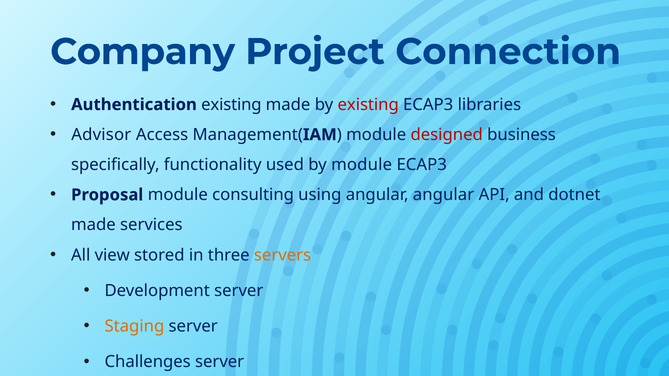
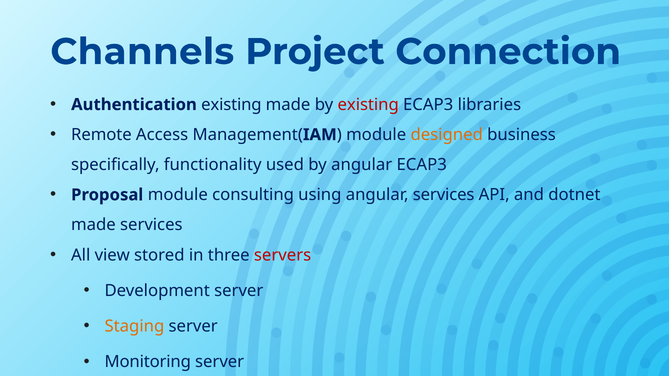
Company: Company -> Channels (142, 52)
Advisor: Advisor -> Remote (101, 135)
designed colour: red -> orange (447, 135)
by module: module -> angular (362, 165)
angular angular: angular -> services (444, 195)
servers colour: orange -> red (283, 255)
Challenges: Challenges -> Monitoring (148, 362)
